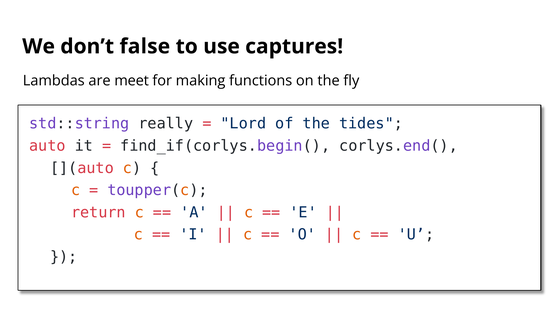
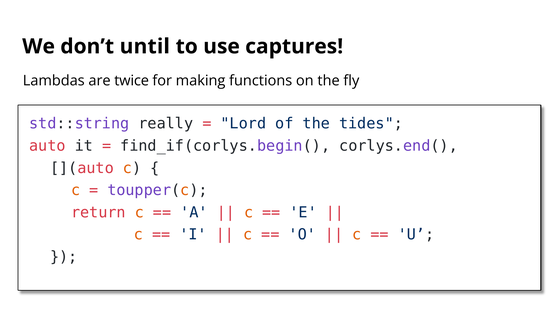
false: false -> until (145, 46)
meet: meet -> twice (132, 81)
